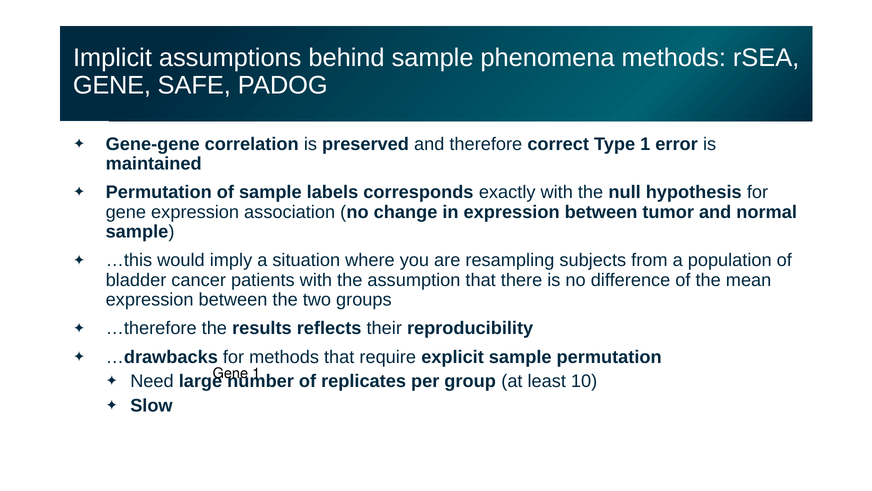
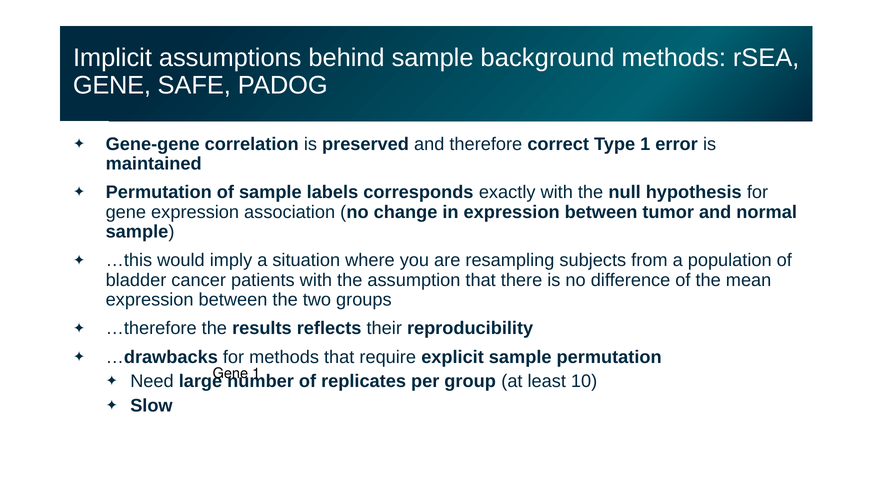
phenomena: phenomena -> background (547, 58)
